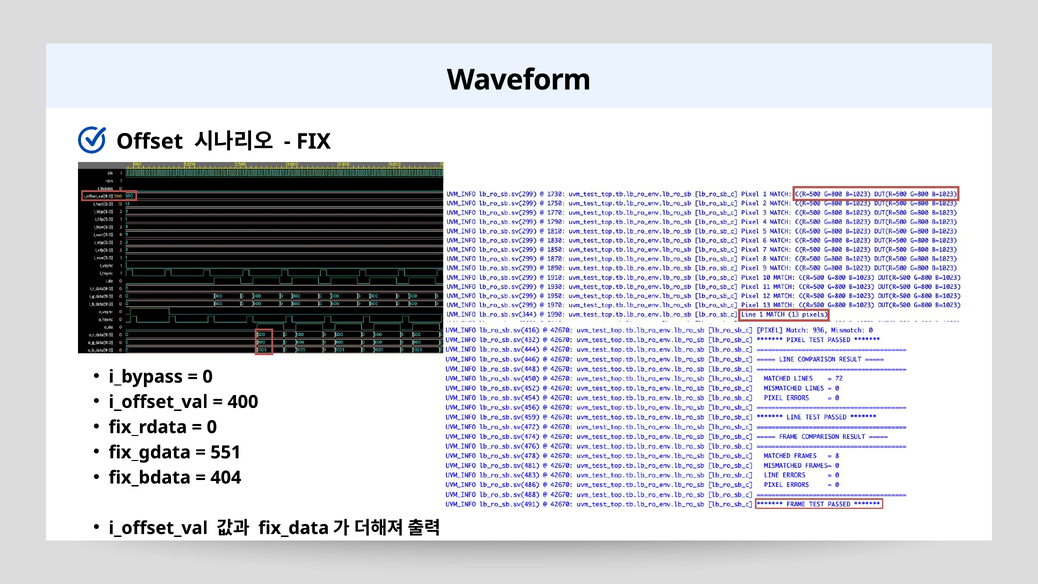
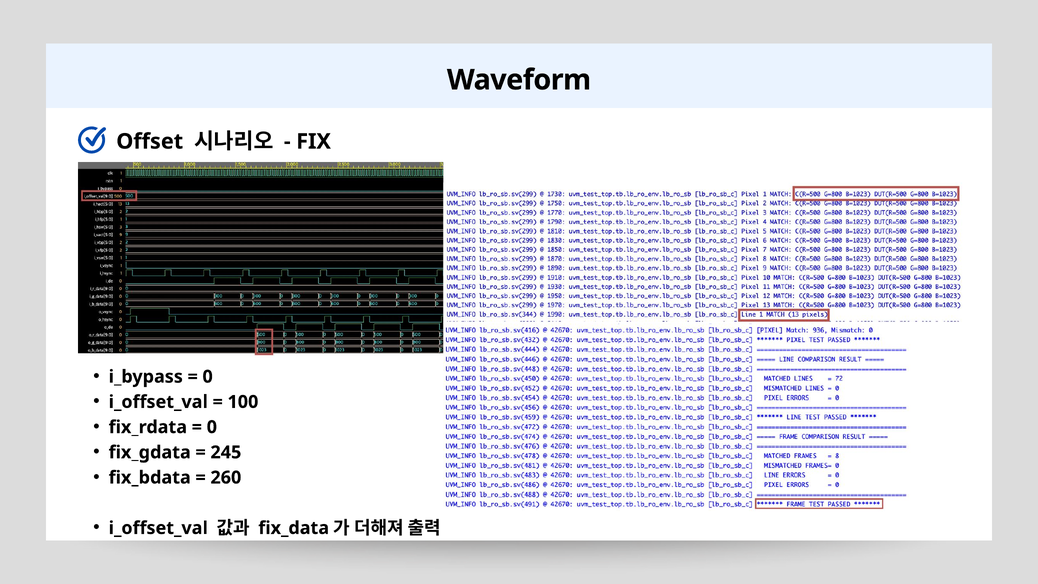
400: 400 -> 100 (243, 402)
551: 551 -> 245 (226, 452)
404: 404 -> 260 (226, 478)
